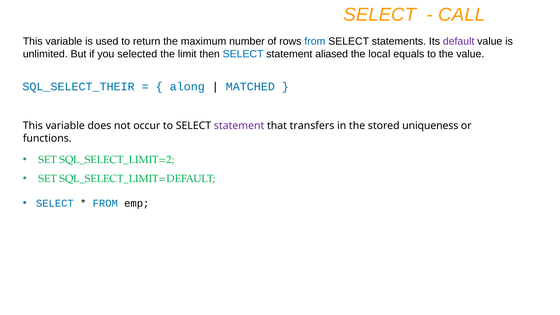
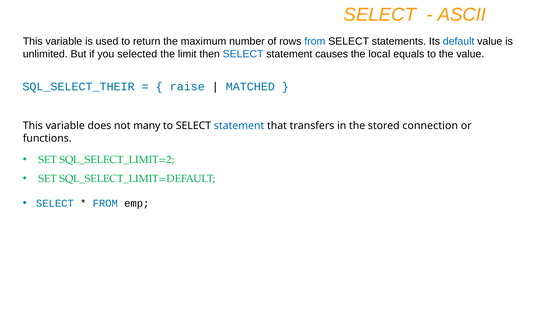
CALL: CALL -> ASCII (462, 15)
default colour: purple -> blue (459, 41)
aliased: aliased -> causes (332, 54)
along: along -> raise (187, 87)
occur: occur -> many (147, 126)
statement colour: purple -> blue (239, 126)
uniqueness: uniqueness -> connection (430, 126)
